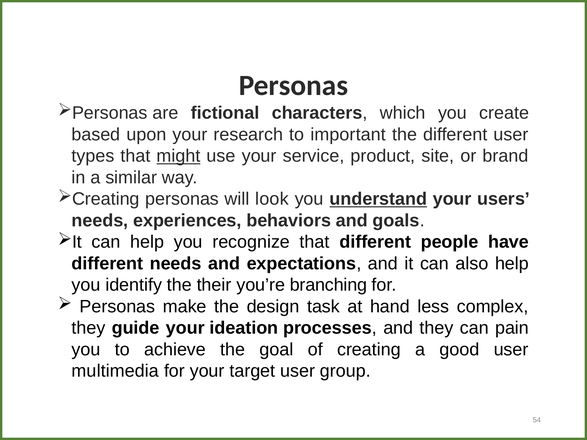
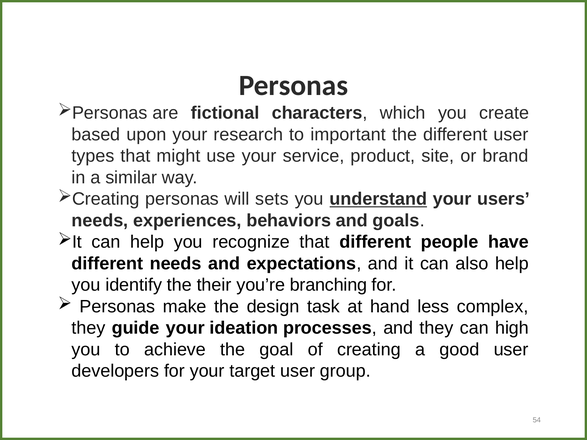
might underline: present -> none (179, 156)
look: look -> sets (272, 199)
pain: pain -> high (512, 328)
multimedia: multimedia -> developers (115, 371)
